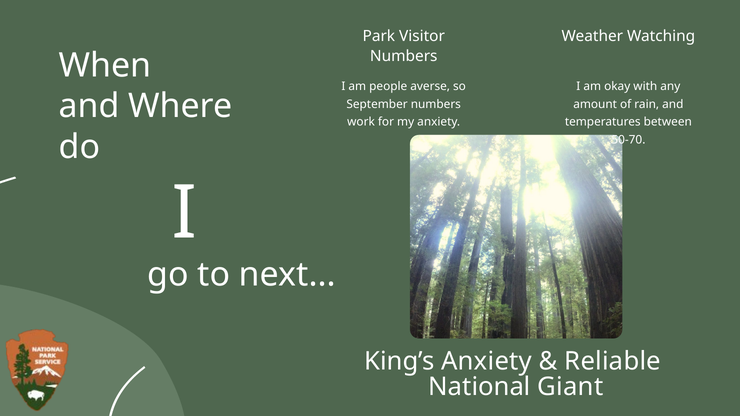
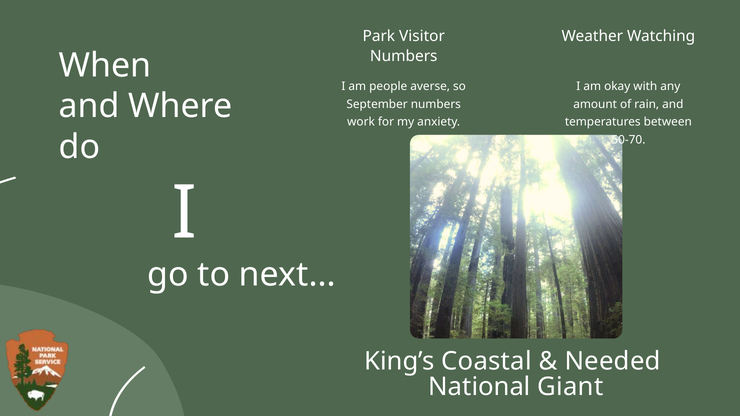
King’s Anxiety: Anxiety -> Coastal (486, 361)
Reliable: Reliable -> Needed (613, 361)
